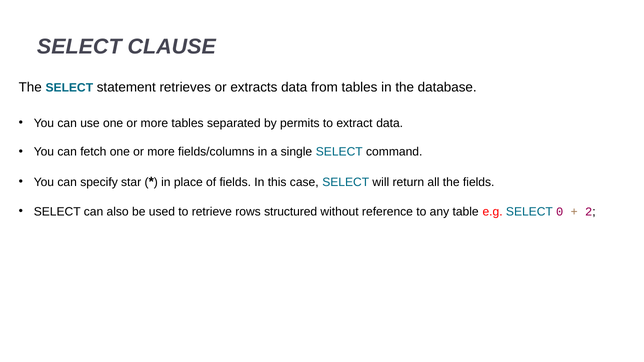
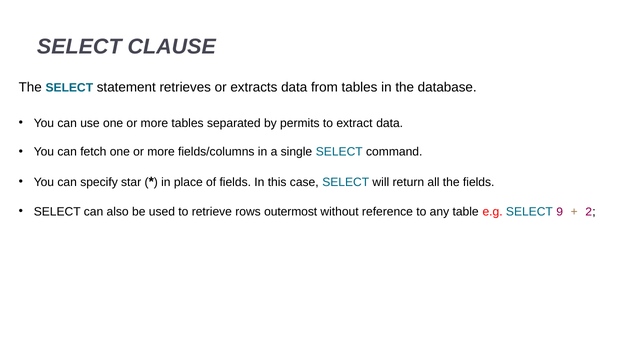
structured: structured -> outermost (291, 212)
0: 0 -> 9 (560, 212)
